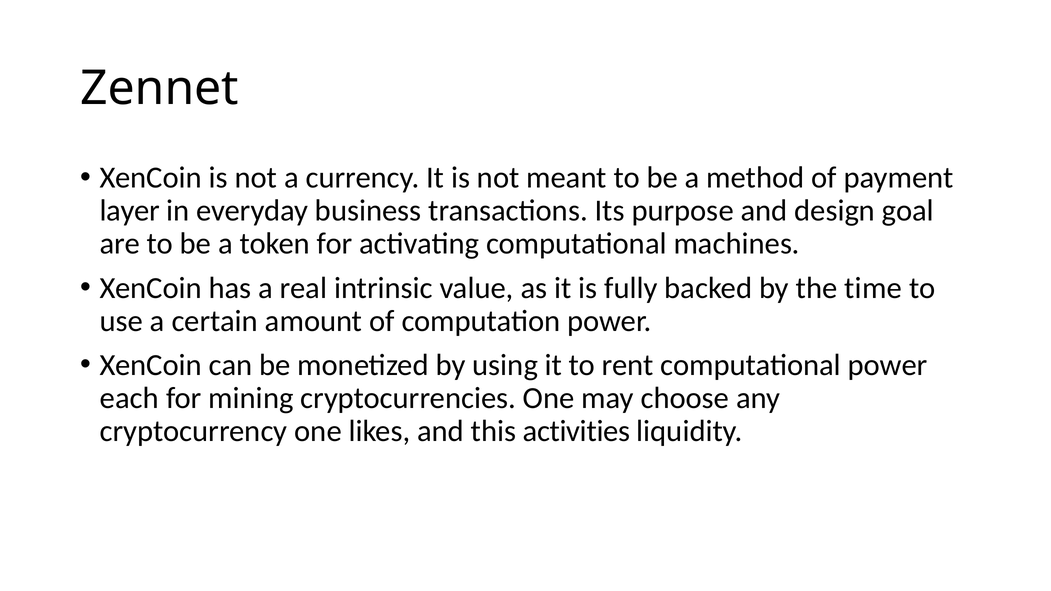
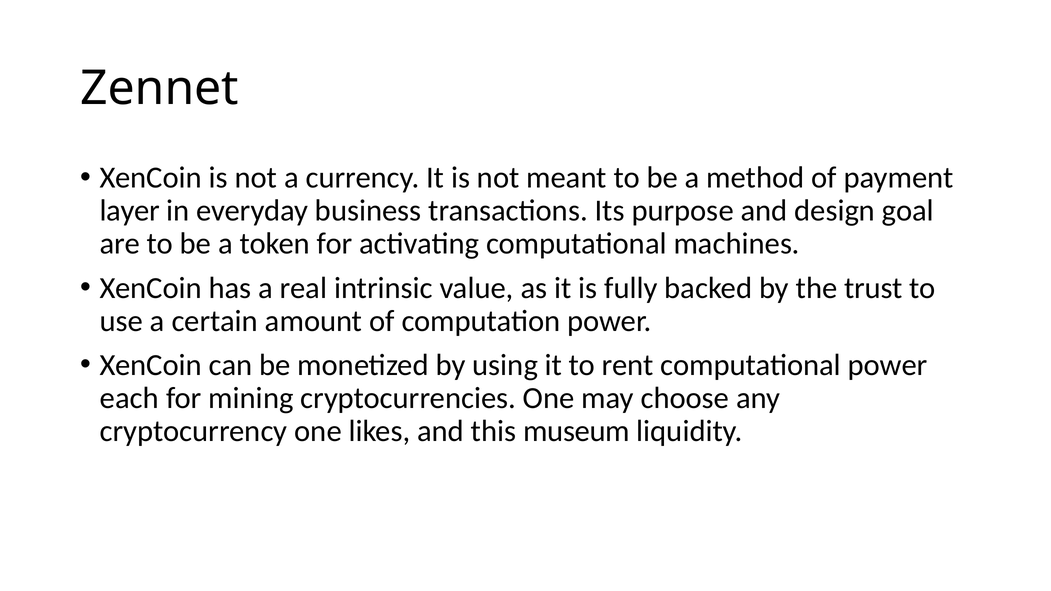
time: time -> trust (873, 288)
activities: activities -> museum (576, 431)
